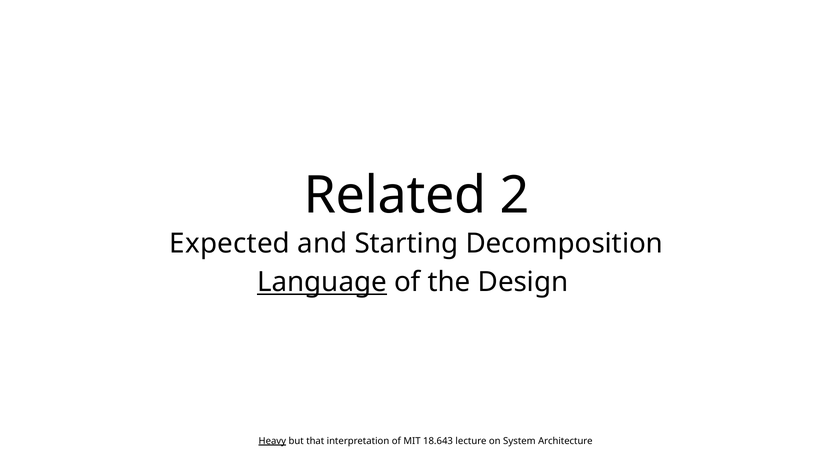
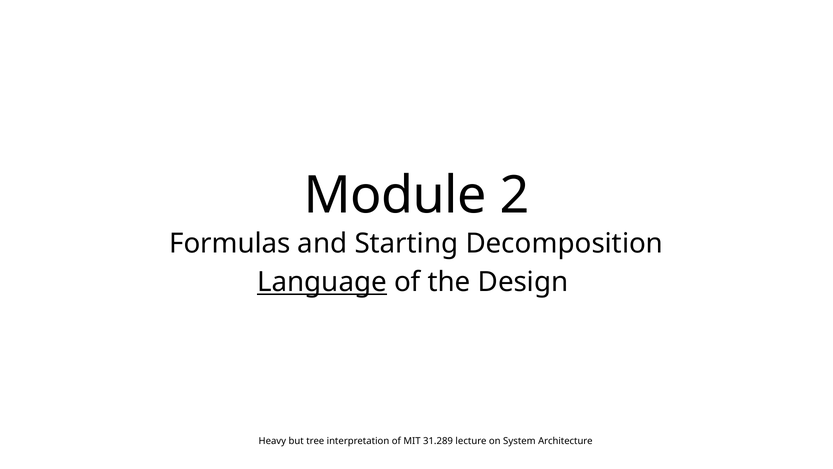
Related: Related -> Module (395, 195)
Expected: Expected -> Formulas (230, 243)
Heavy underline: present -> none (272, 440)
that: that -> tree (315, 440)
18.643: 18.643 -> 31.289 (438, 440)
